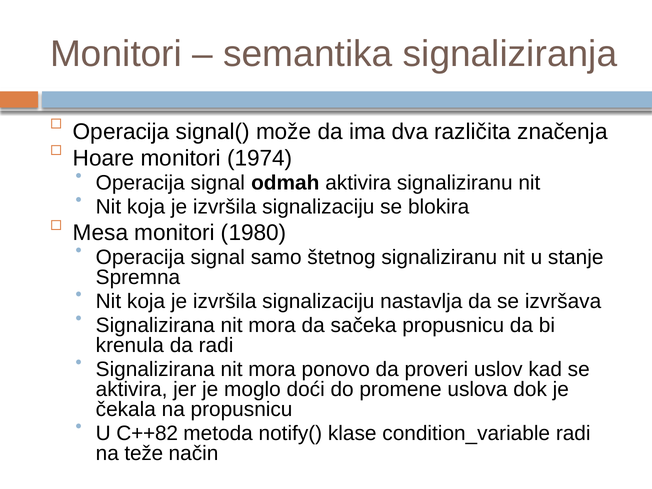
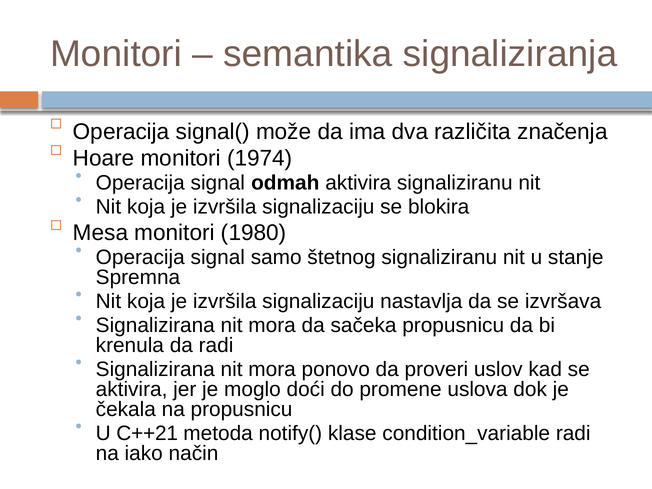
C++82: C++82 -> C++21 (147, 433)
teže: teže -> iako (144, 453)
